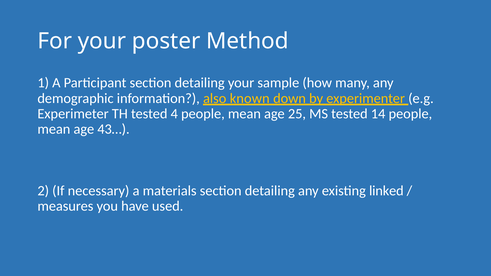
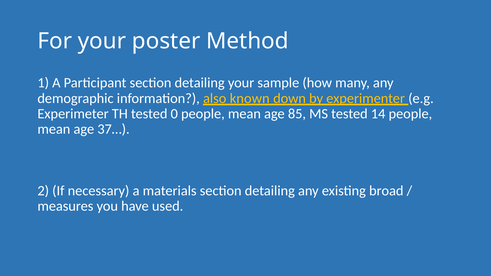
4: 4 -> 0 (174, 114)
25: 25 -> 85 (297, 114)
43…: 43… -> 37… (113, 129)
linked: linked -> broad (386, 191)
